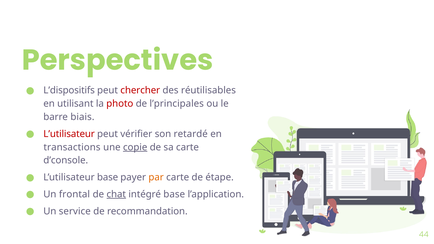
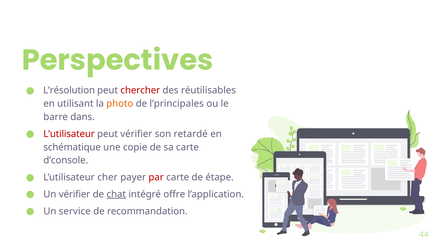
L’dispositifs: L’dispositifs -> L’résolution (69, 90)
photo colour: red -> orange (120, 104)
biais: biais -> dans (83, 117)
transactions: transactions -> schématique (72, 147)
copie underline: present -> none (135, 147)
L’utilisateur base: base -> cher (107, 177)
par colour: orange -> red (156, 177)
Un frontal: frontal -> vérifier (75, 194)
intégré base: base -> offre (174, 194)
